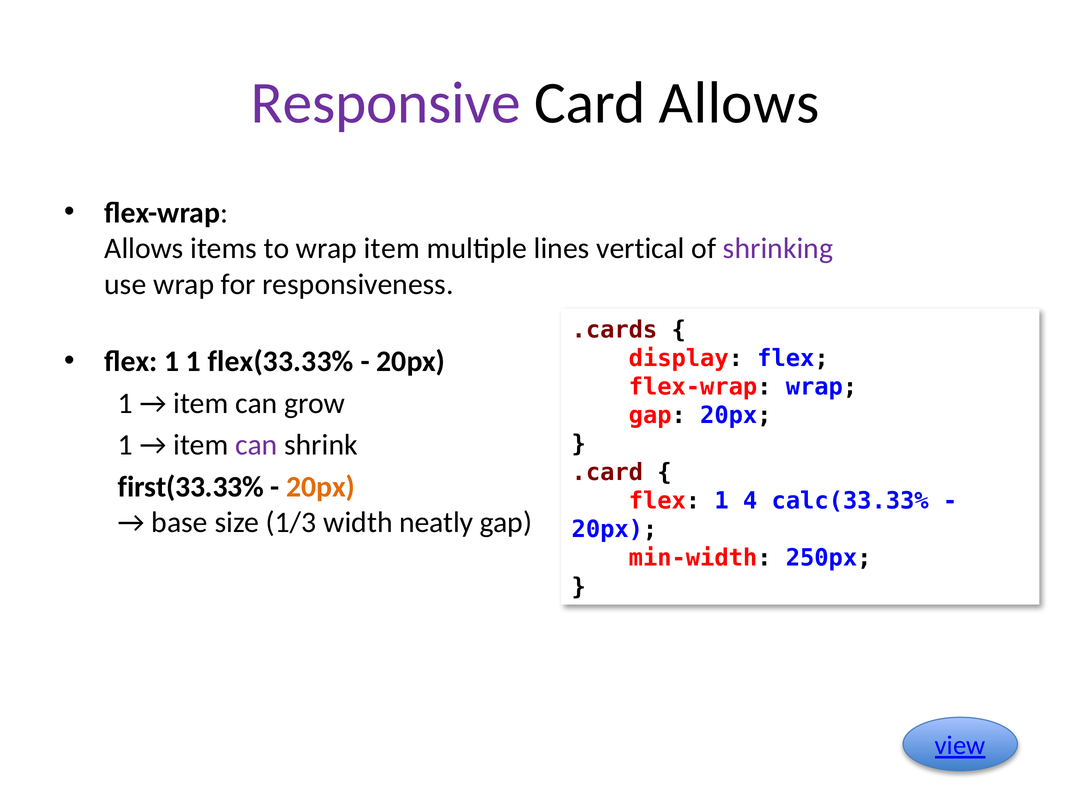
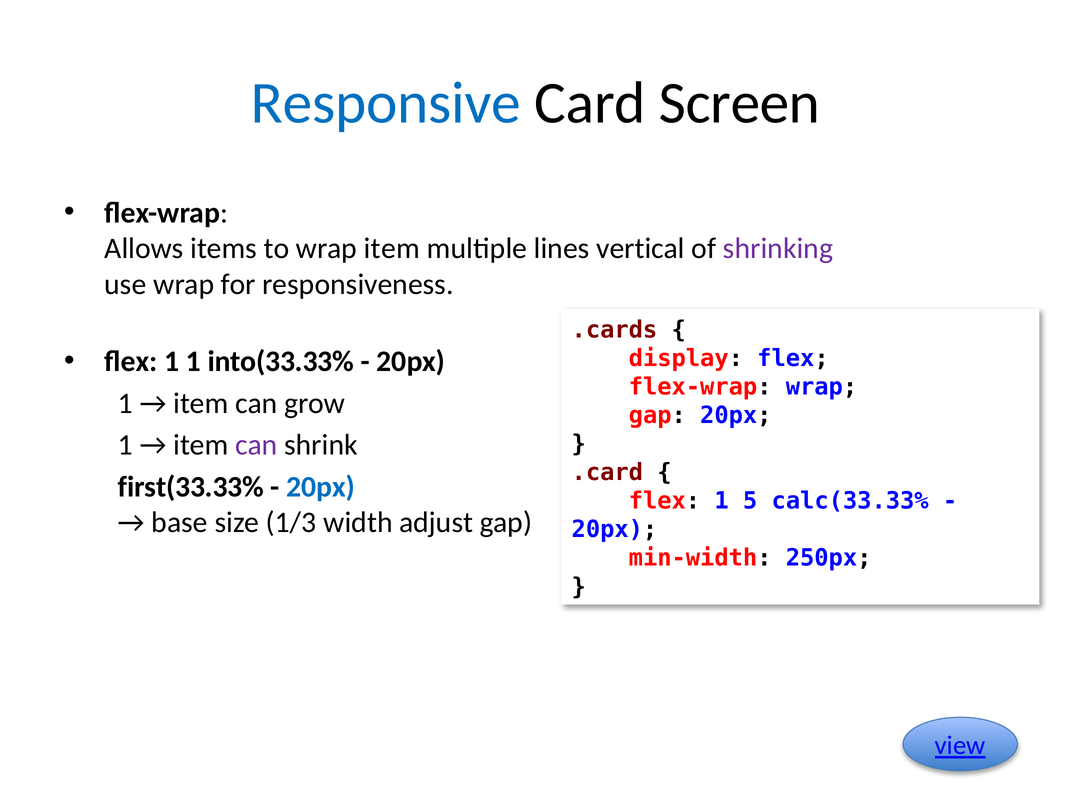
Responsive colour: purple -> blue (386, 103)
Card Allows: Allows -> Screen (739, 103)
flex(33.33%: flex(33.33% -> into(33.33% (281, 362)
20px colour: orange -> blue (321, 487)
4: 4 -> 5 (750, 501)
neatly: neatly -> adjust (436, 523)
